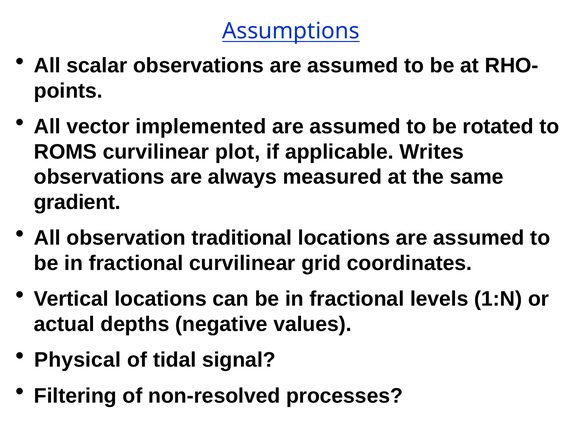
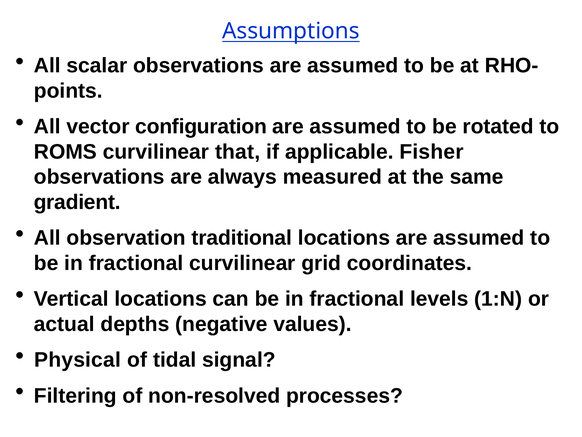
implemented: implemented -> configuration (201, 126)
plot: plot -> that (238, 152)
Writes: Writes -> Fisher (432, 152)
